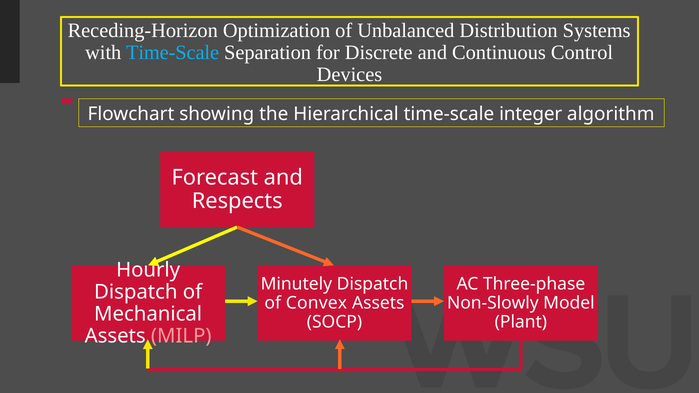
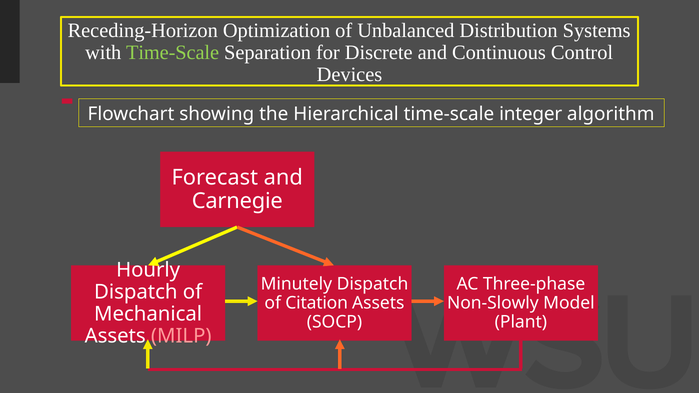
Time-Scale colour: light blue -> light green (173, 52)
Respects: Respects -> Carnegie (237, 201)
Convex: Convex -> Citation (317, 303)
